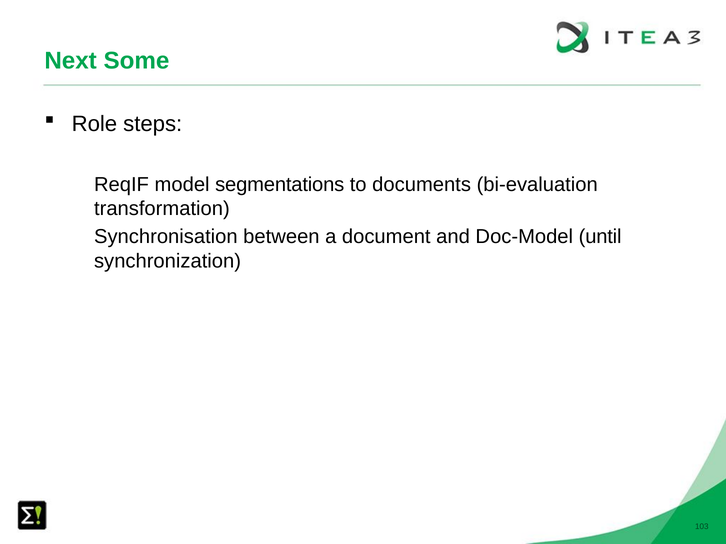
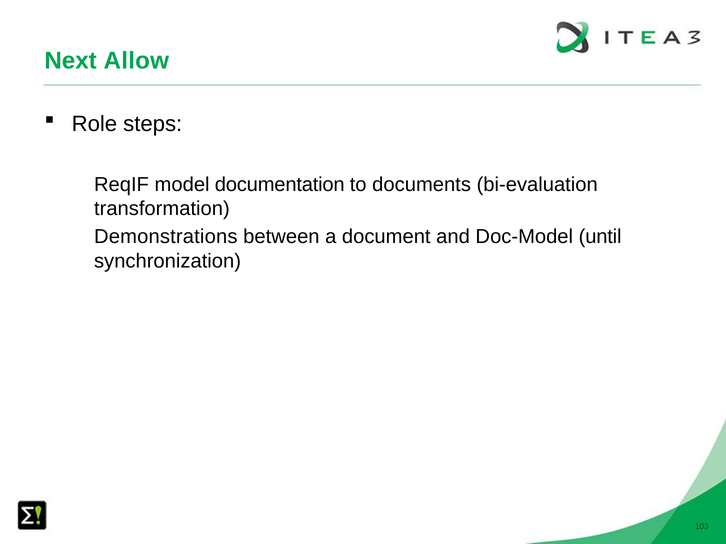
Some: Some -> Allow (136, 61)
segmentations: segmentations -> documentation (280, 185)
Synchronisation: Synchronisation -> Demonstrations (166, 237)
